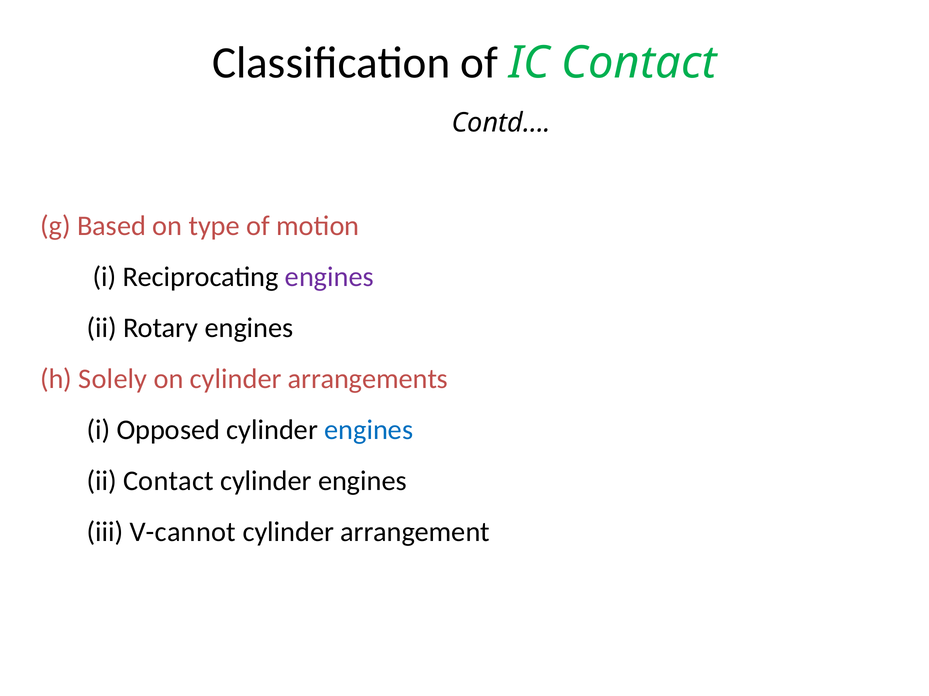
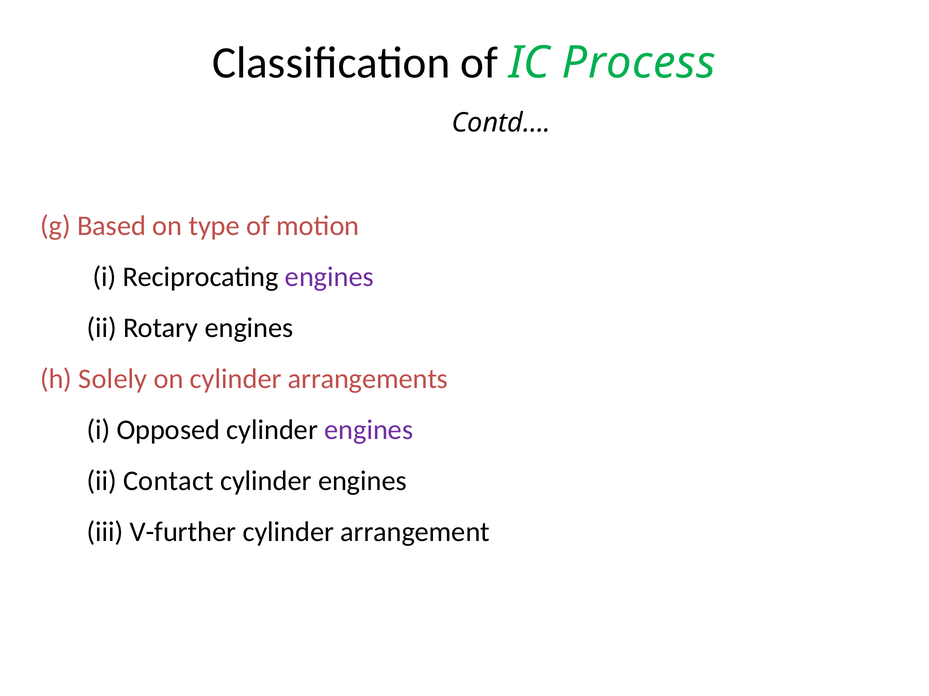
IC Contact: Contact -> Process (639, 63)
engines colour: blue -> purple (369, 431)
V-cannot: V-cannot -> V-further (183, 533)
